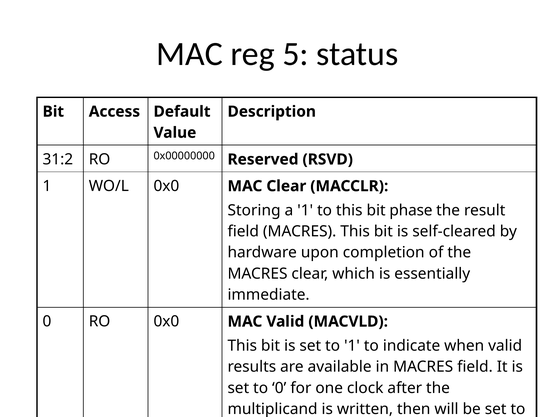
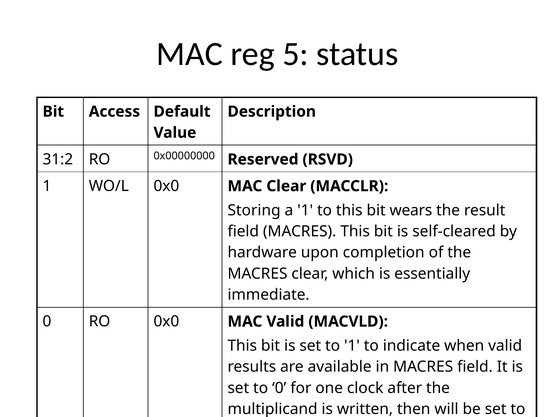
phase: phase -> wears (411, 210)
